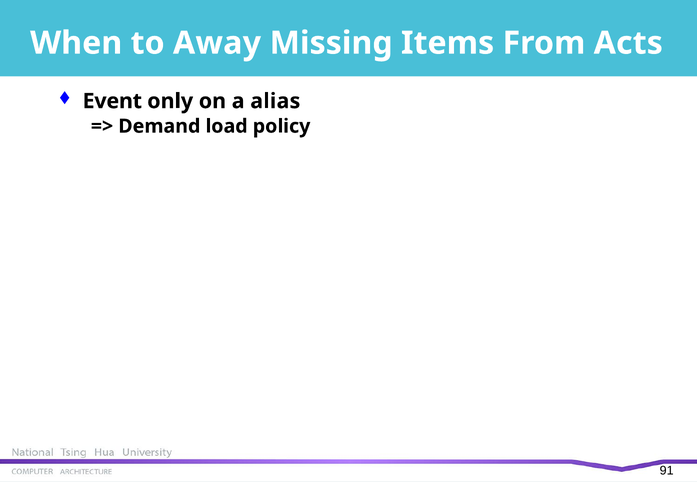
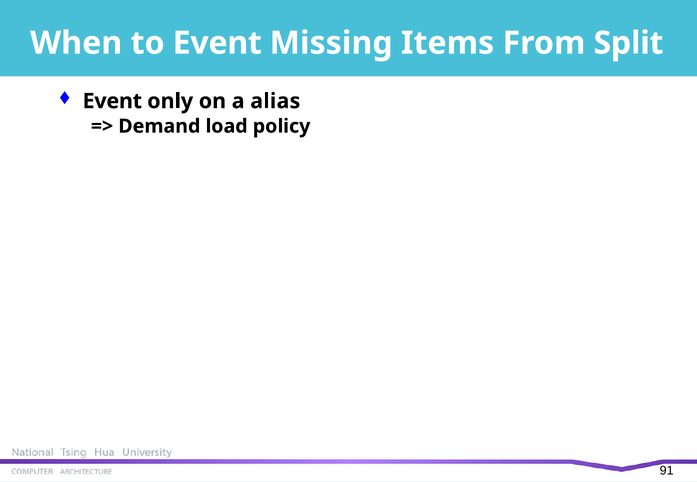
to Away: Away -> Event (217, 43)
Acts: Acts -> Split (628, 43)
